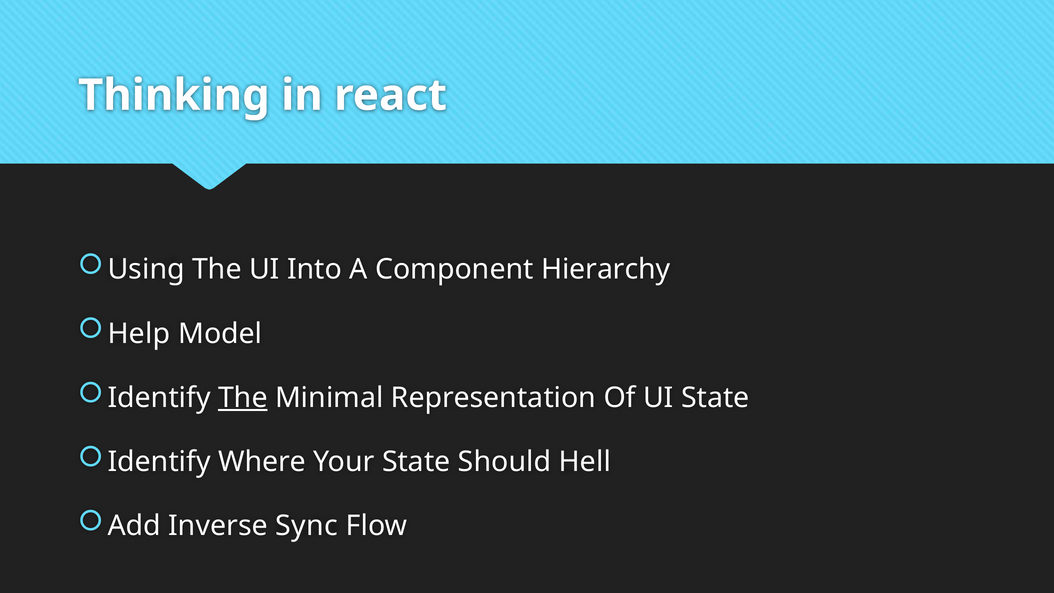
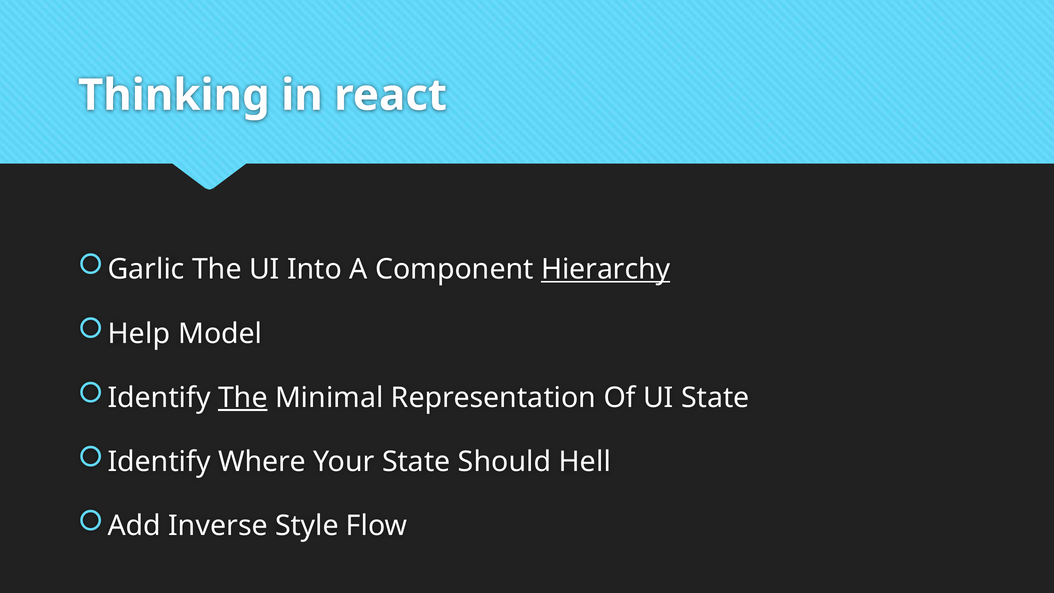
Using: Using -> Garlic (146, 269)
Hierarchy underline: none -> present (606, 269)
Sync: Sync -> Style (307, 526)
